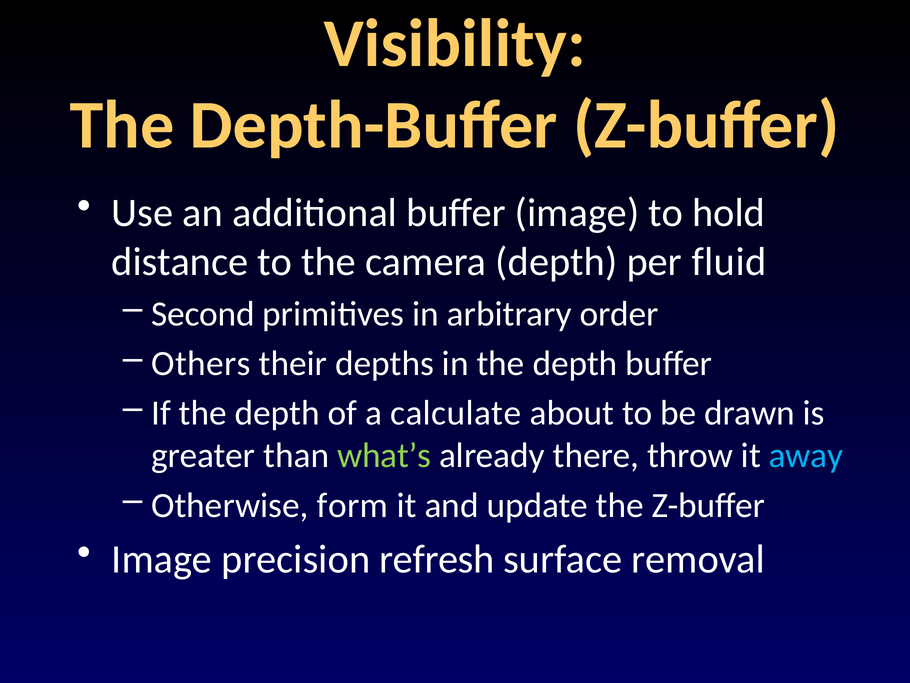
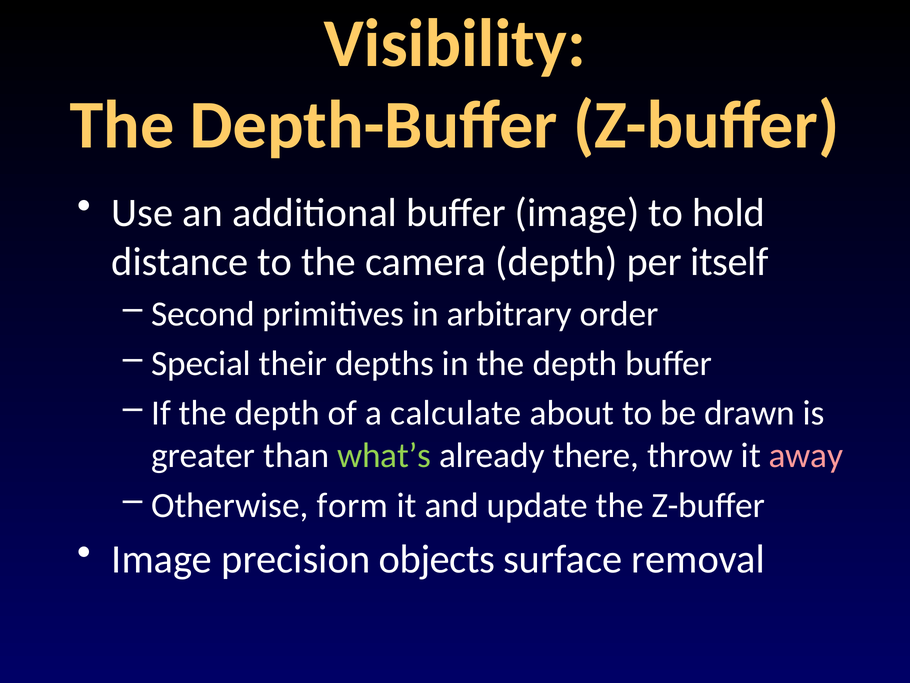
fluid: fluid -> itself (729, 261)
Others: Others -> Special (201, 363)
away colour: light blue -> pink (806, 455)
refresh: refresh -> objects (437, 559)
